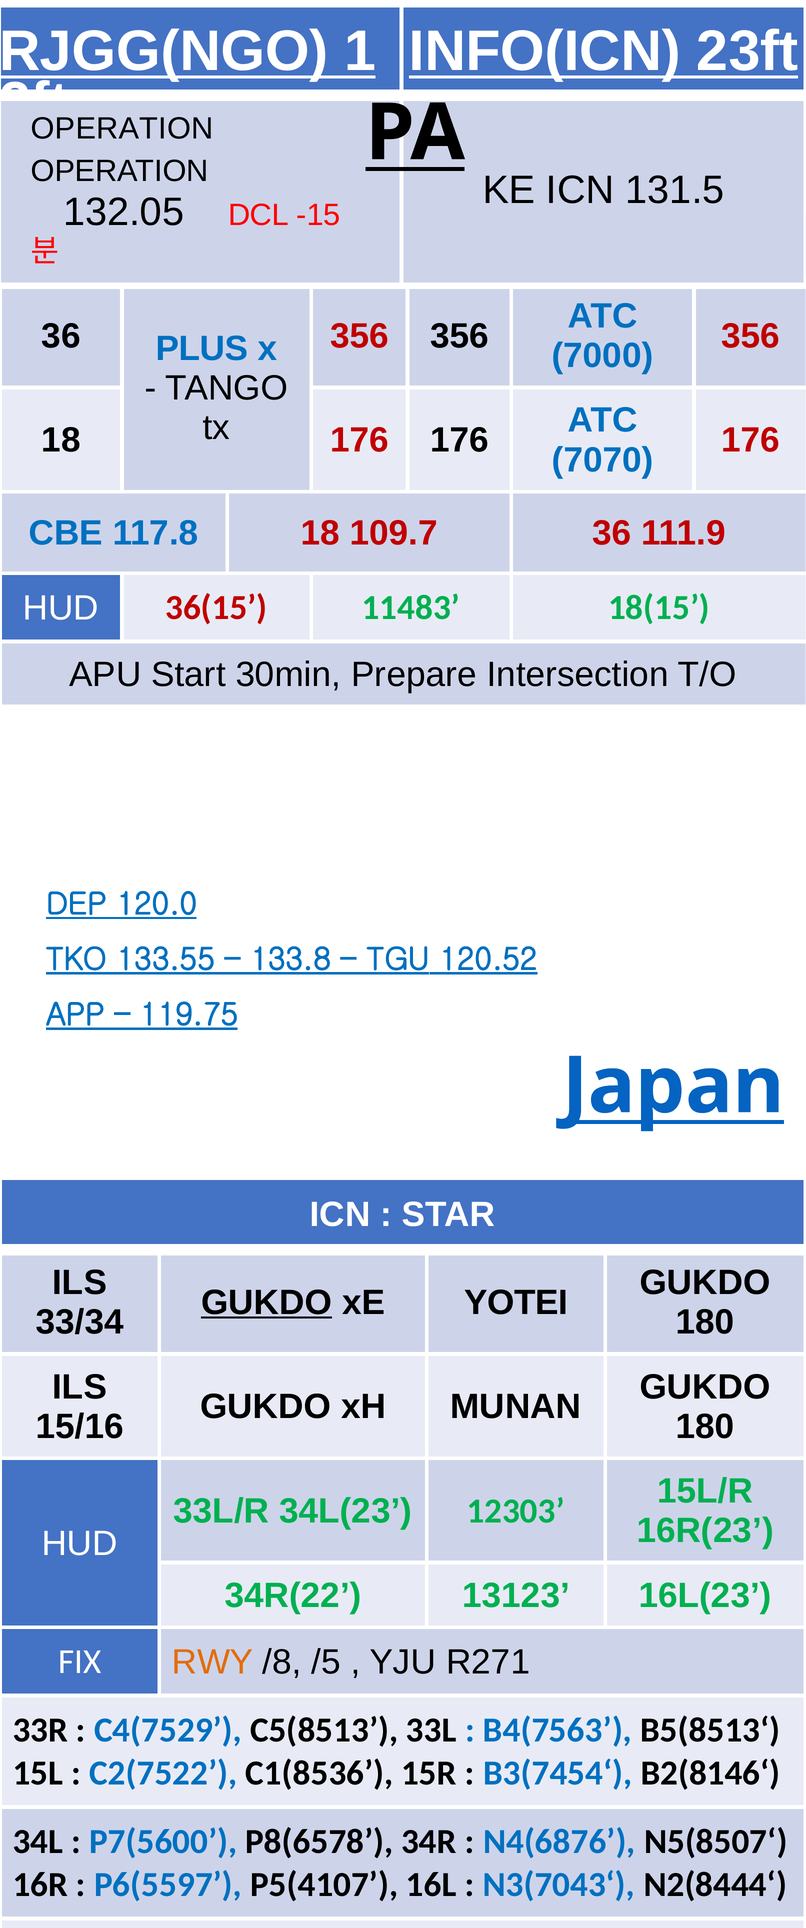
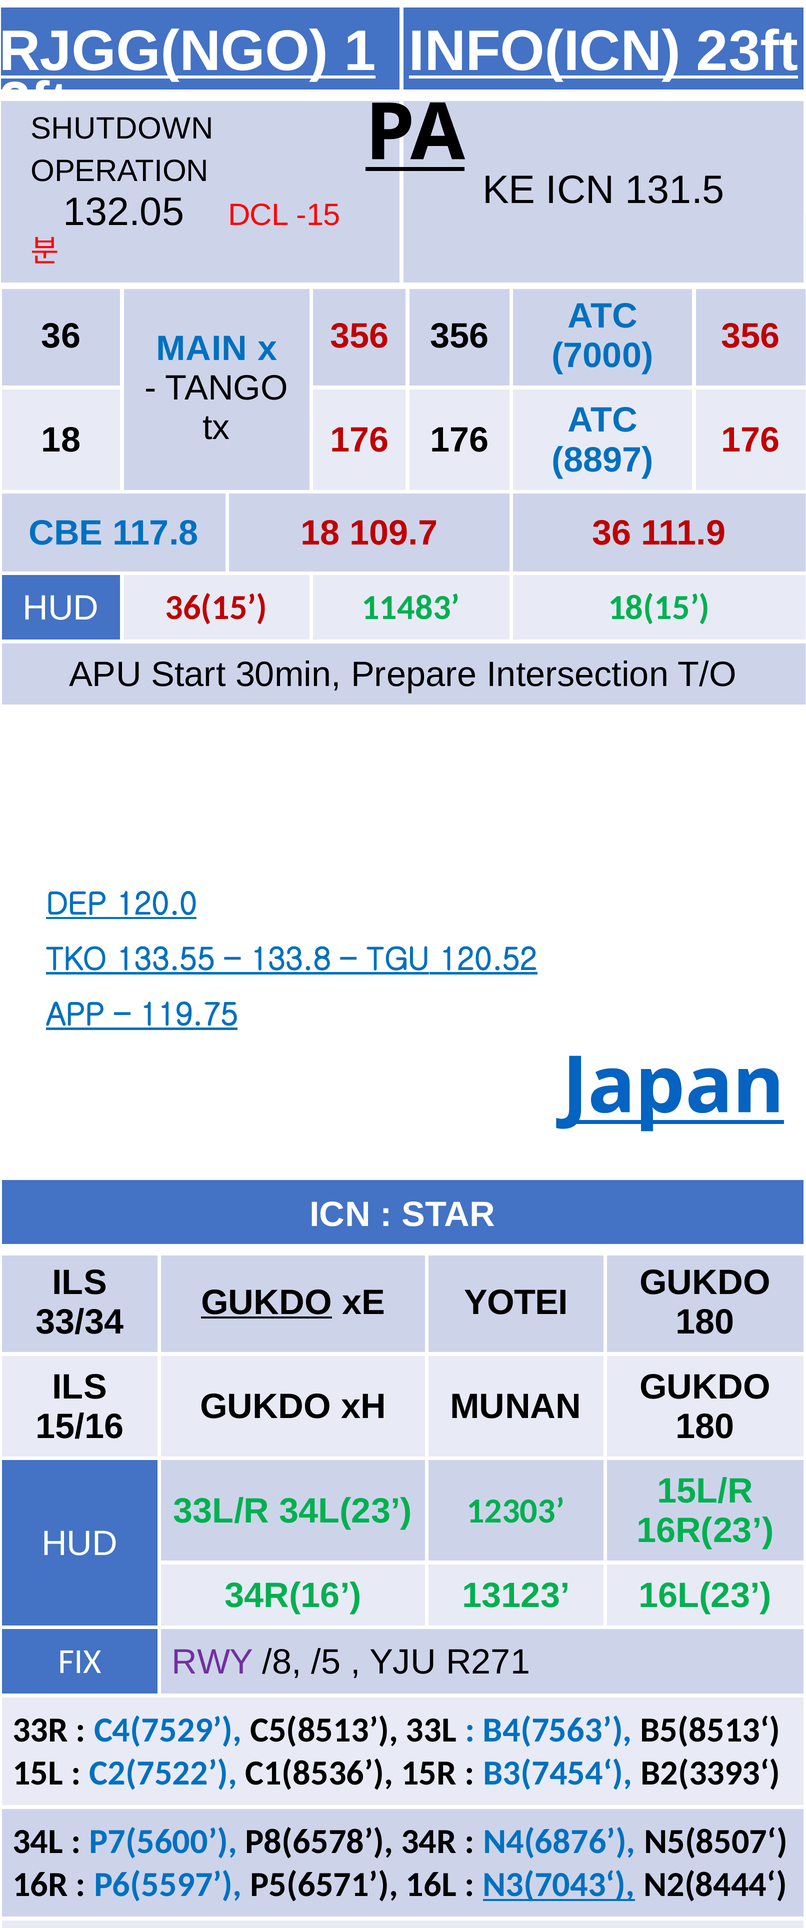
OPERATION: OPERATION -> SHUTDOWN (122, 129)
PLUS: PLUS -> MAIN (202, 349)
7070: 7070 -> 8897 (603, 460)
34R(22: 34R(22 -> 34R(16 (293, 1596)
RWY colour: orange -> purple (213, 1662)
B2(8146‘: B2(8146‘ -> B2(3393‘ (710, 1774)
P5(4107: P5(4107 -> P5(6571 (324, 1885)
N3(7043‘ underline: none -> present (559, 1885)
